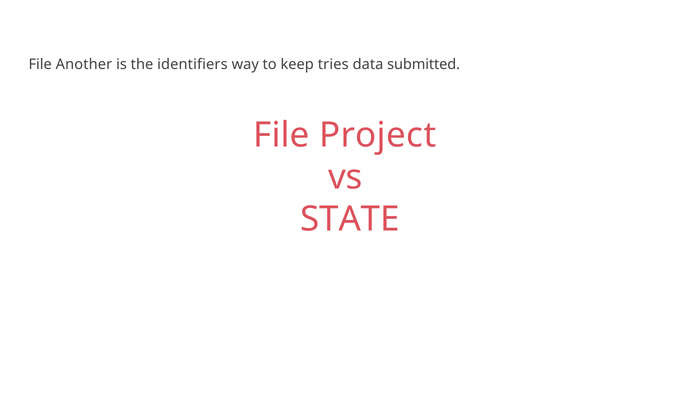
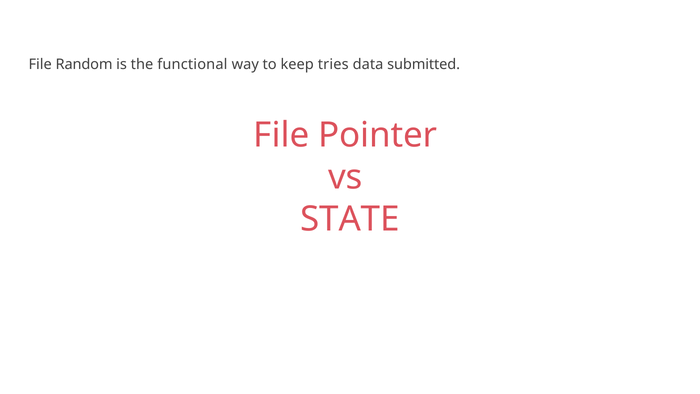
Another: Another -> Random (84, 65)
identifiers: identifiers -> functional (192, 65)
Project: Project -> Pointer (378, 135)
